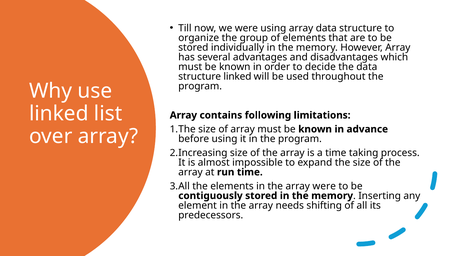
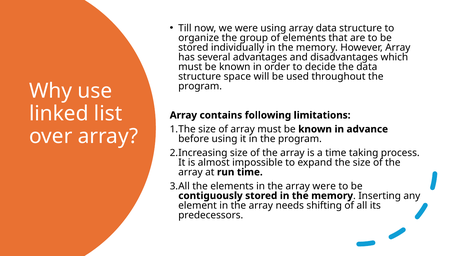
structure linked: linked -> space (237, 77)
